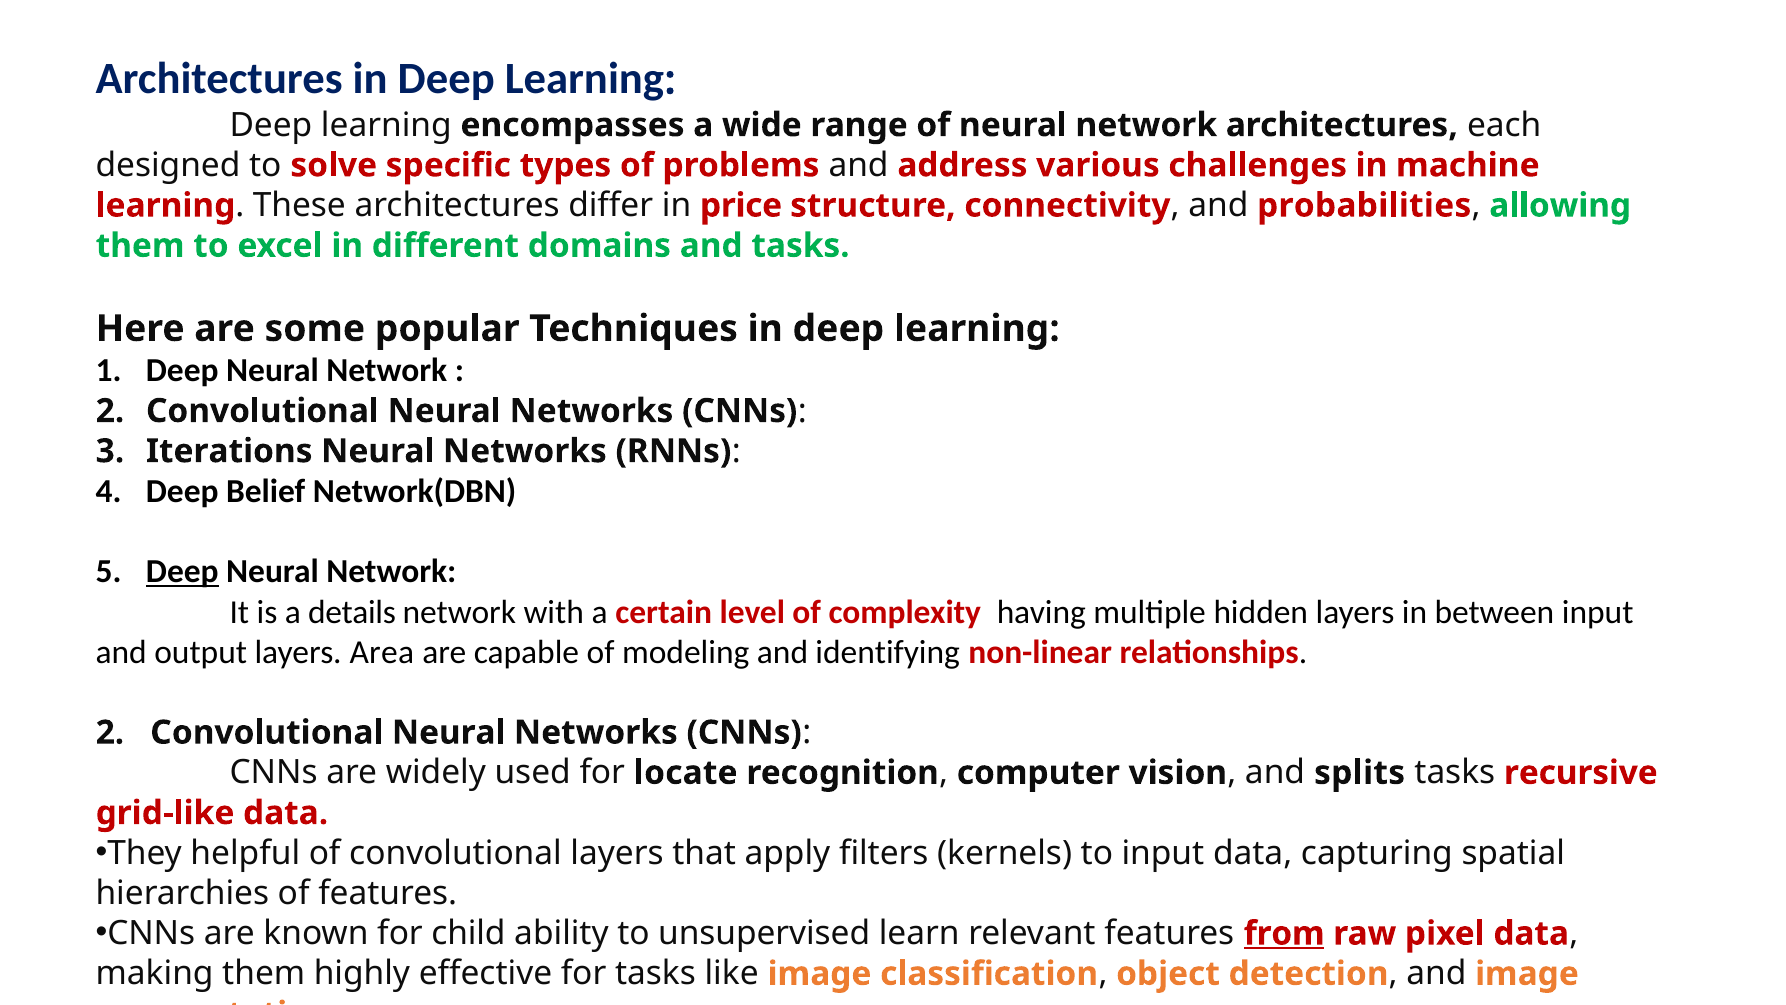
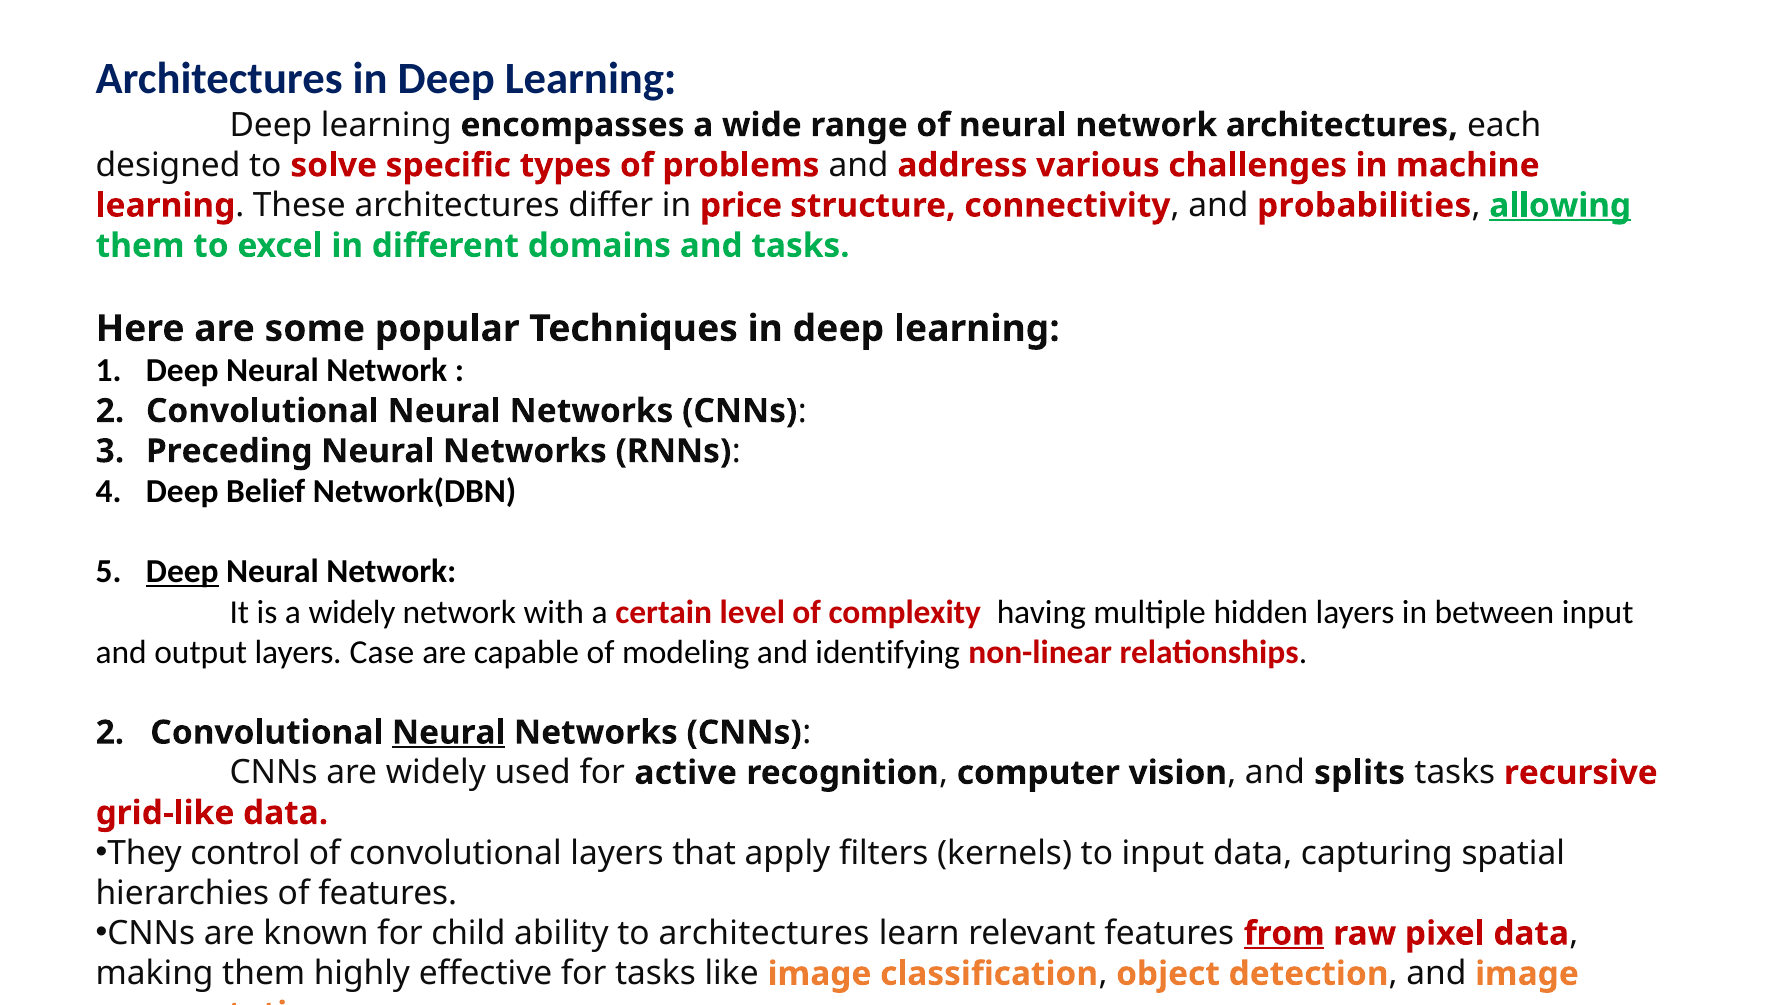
allowing underline: none -> present (1560, 205)
Iterations: Iterations -> Preceding (229, 451)
a details: details -> widely (352, 612)
Area: Area -> Case (382, 652)
Neural underline: none -> present (449, 732)
locate: locate -> active (686, 772)
helpful: helpful -> control (245, 853)
to unsupervised: unsupervised -> architectures (764, 933)
